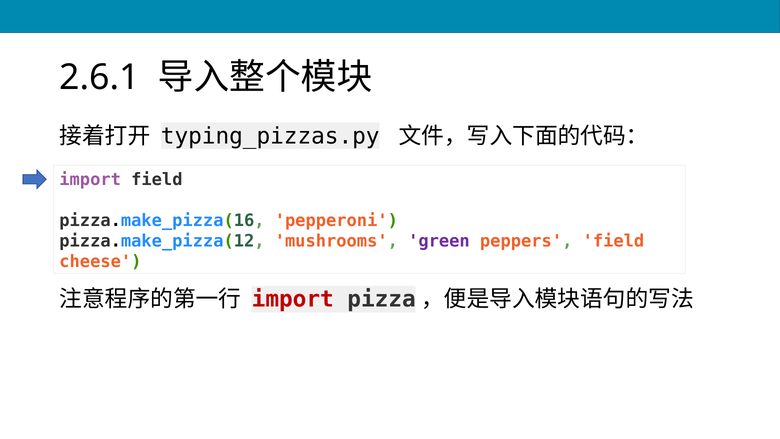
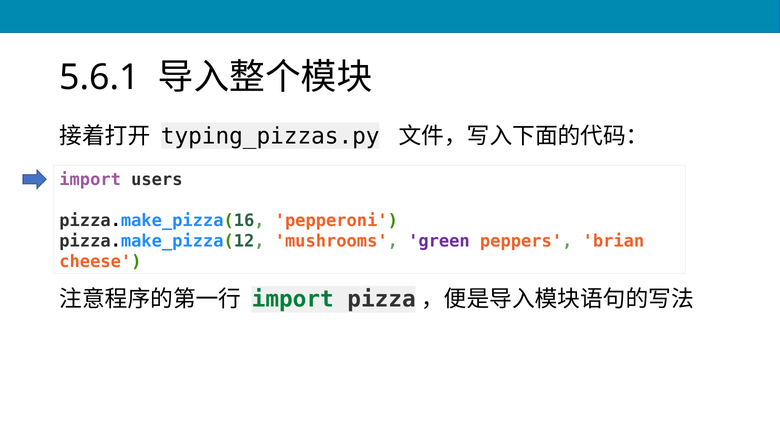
2.6.1: 2.6.1 -> 5.6.1 (100, 77)
import field: field -> users (157, 179)
peppers field: field -> brian (613, 241)
import colour: red -> green (293, 299)
